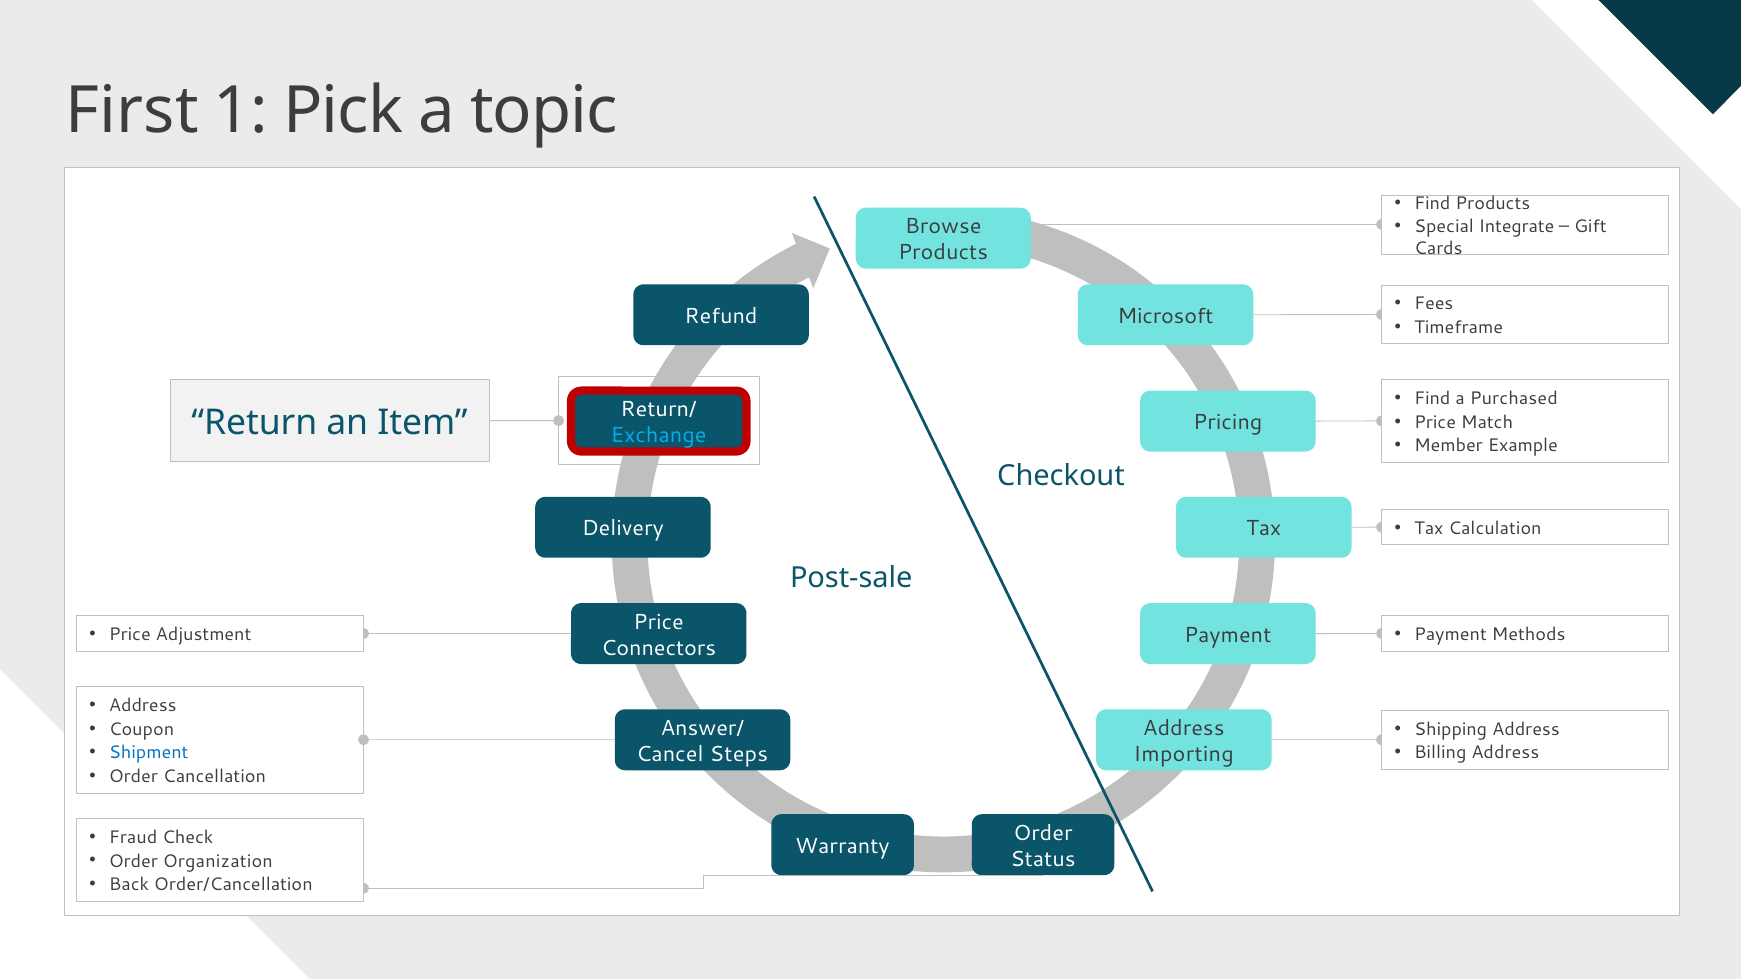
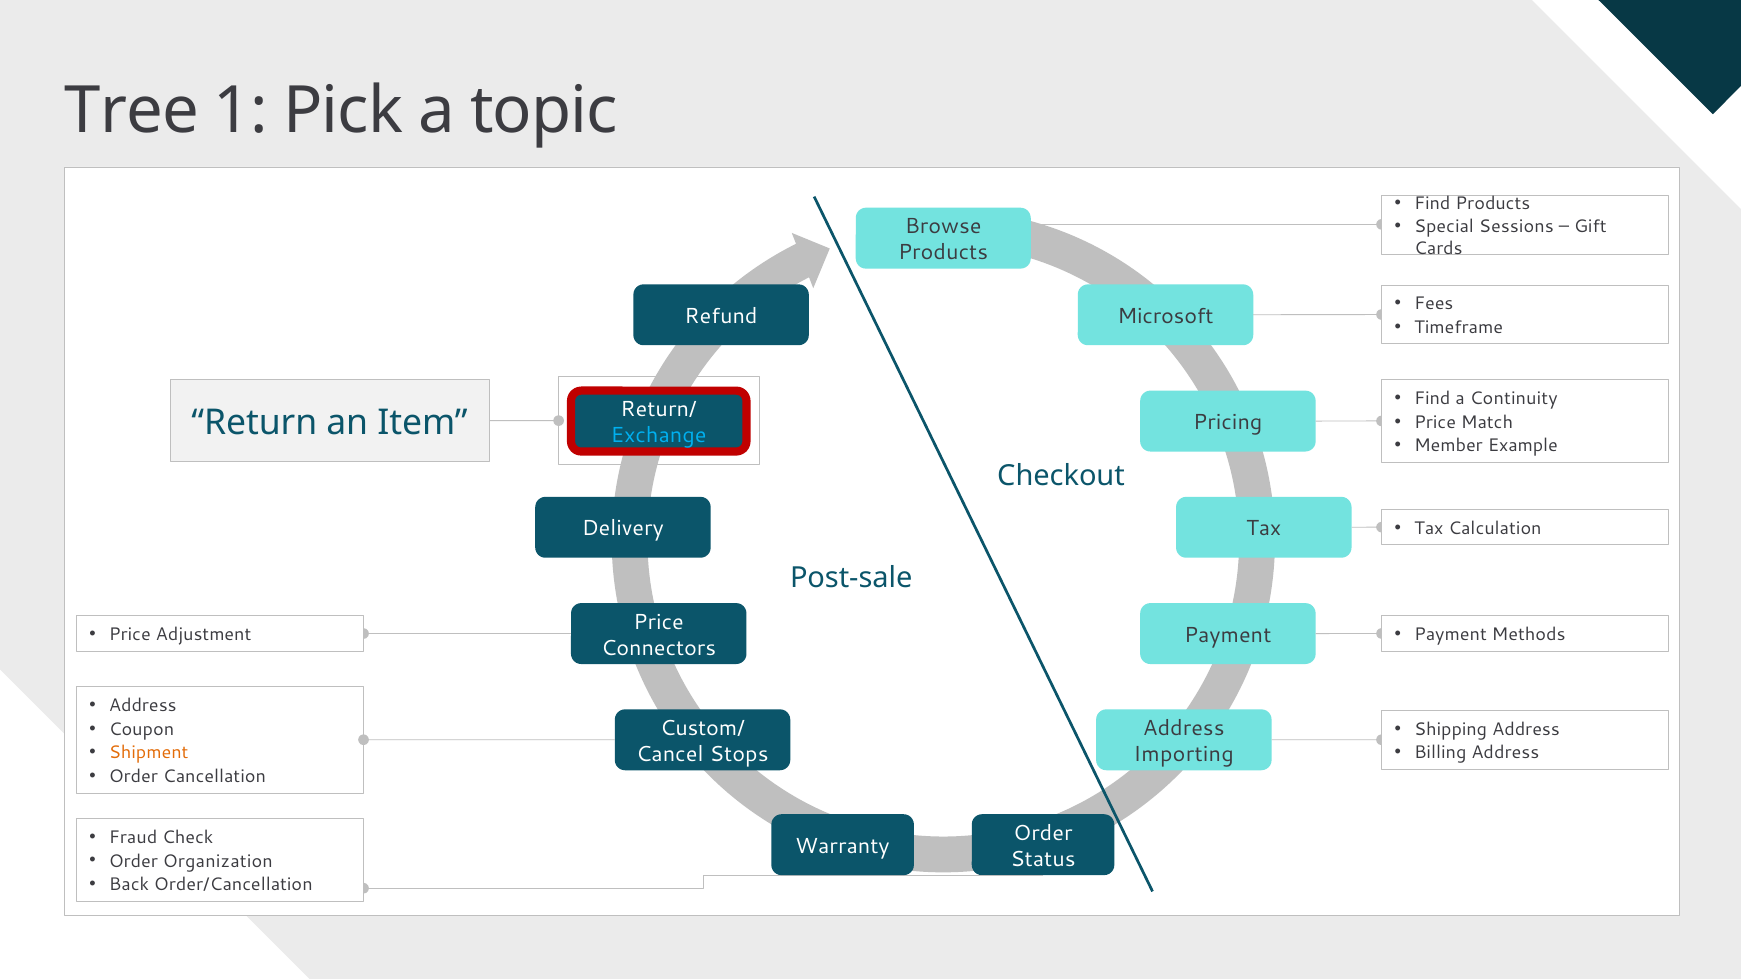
First: First -> Tree (132, 111)
Integrate: Integrate -> Sessions (1516, 227)
Purchased: Purchased -> Continuity (1514, 399)
Answer/: Answer/ -> Custom/ (702, 728)
Shipment colour: blue -> orange (149, 753)
Steps: Steps -> Stops (739, 755)
